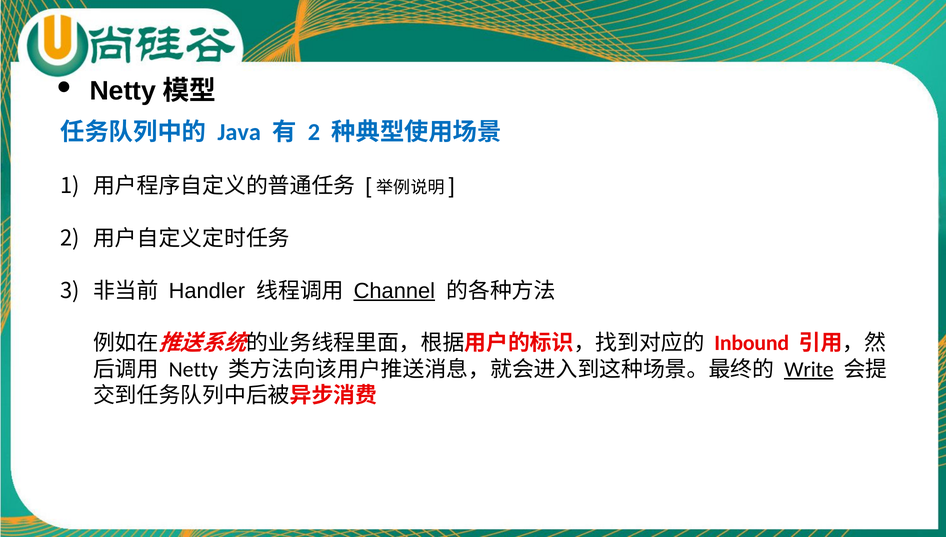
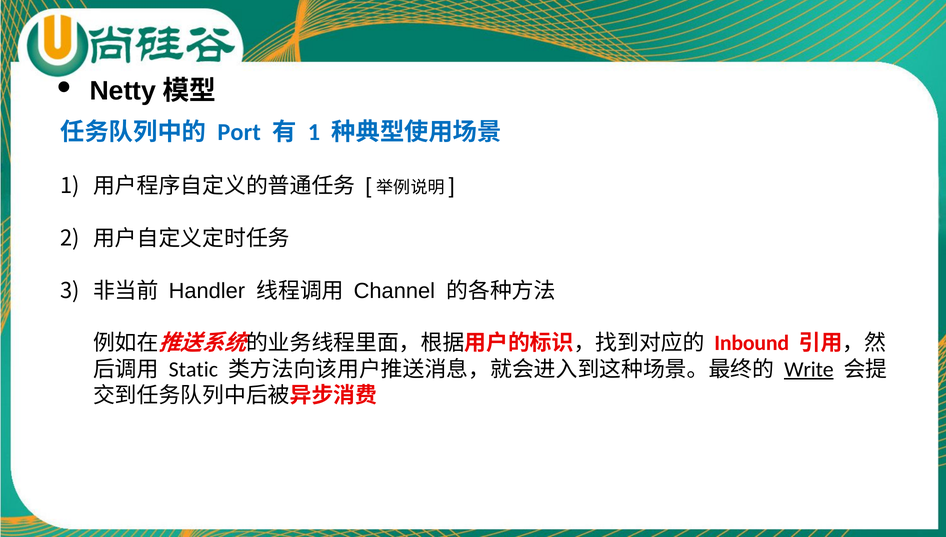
Java: Java -> Port (239, 132)
2: 2 -> 1 (314, 132)
Channel underline: present -> none (394, 291)
Netty: Netty -> Static (193, 369)
